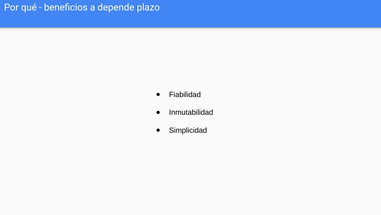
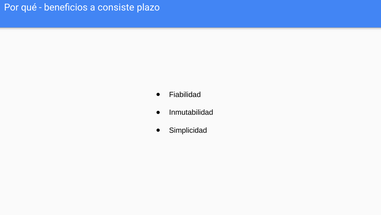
depende: depende -> consiste (116, 7)
